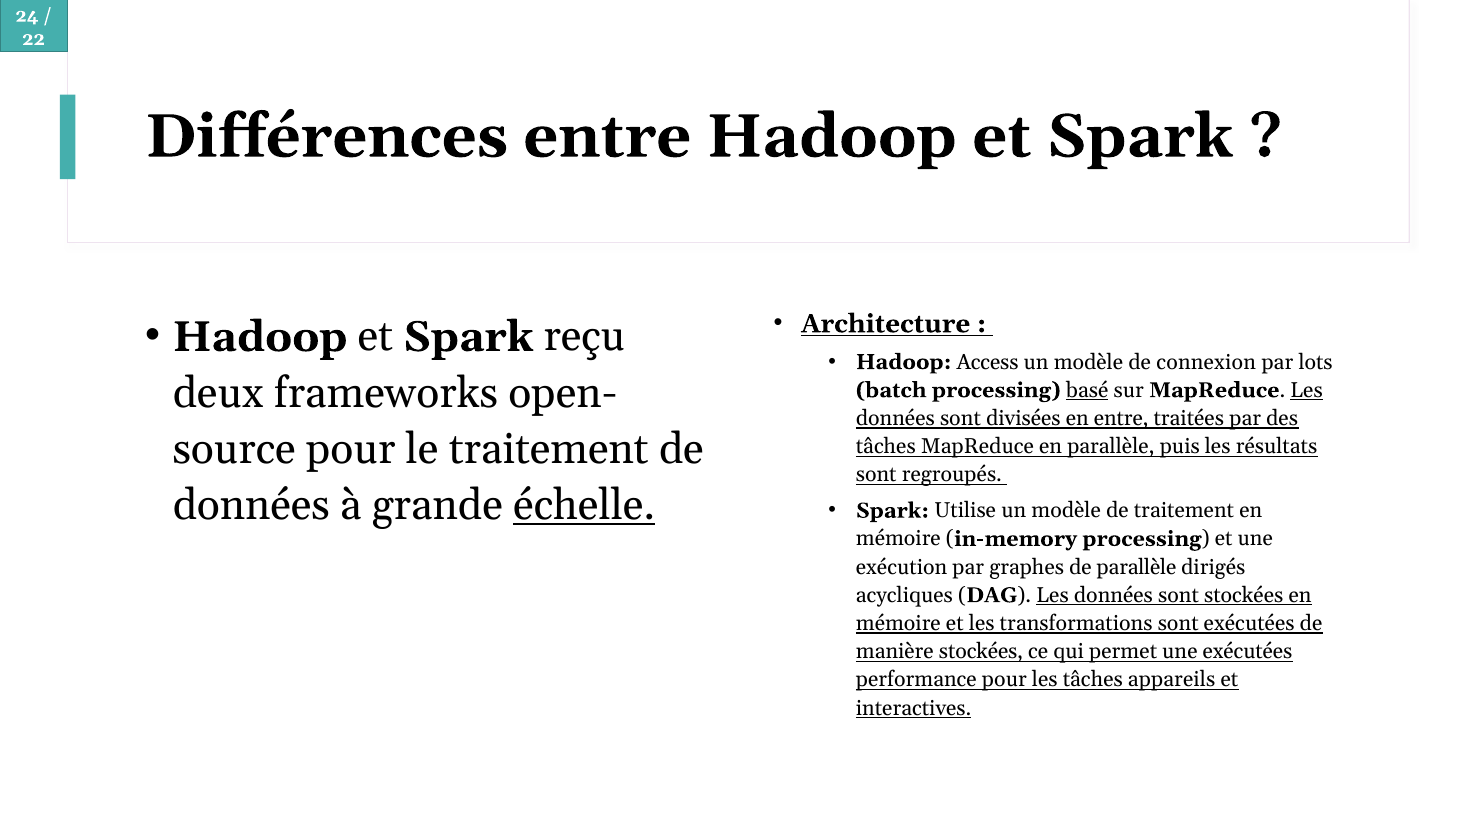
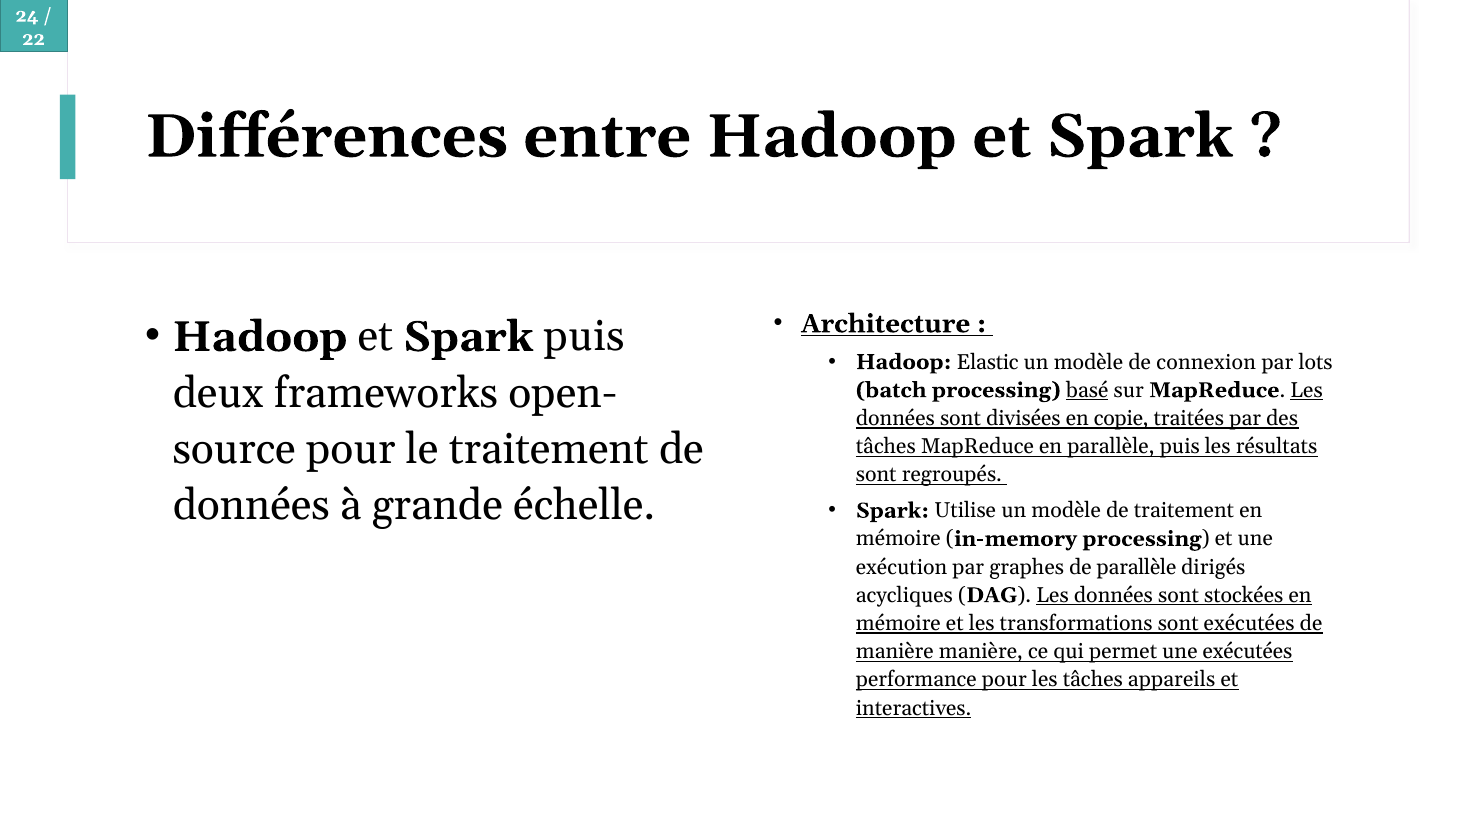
Spark reçu: reçu -> puis (584, 337)
Access: Access -> Elastic (988, 362)
en entre: entre -> copie (1121, 418)
échelle underline: present -> none (584, 506)
manière stockées: stockées -> manière (981, 652)
